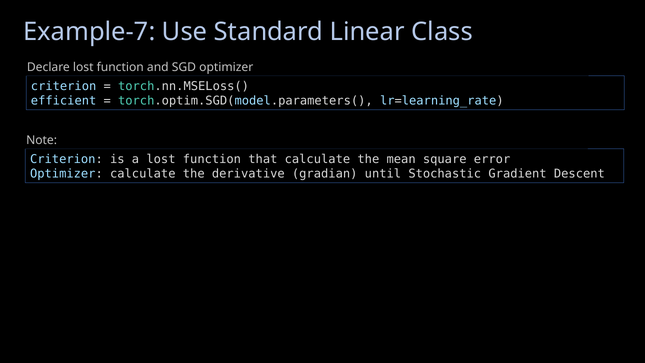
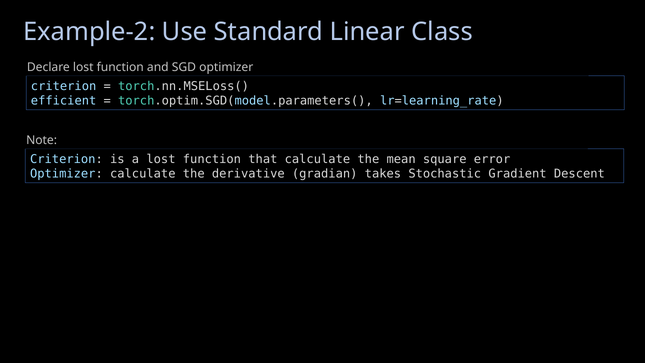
Example-7: Example-7 -> Example-2 (89, 32)
until: until -> takes (383, 174)
